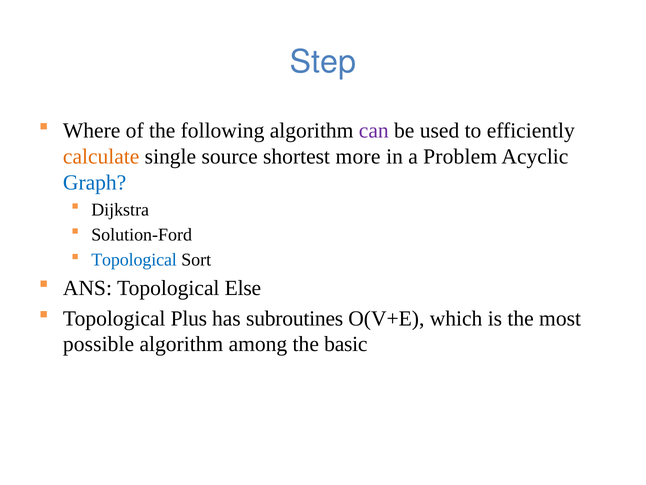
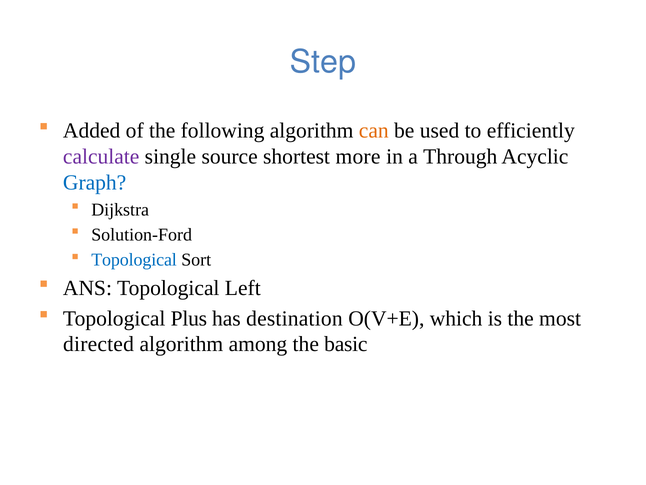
Where: Where -> Added (92, 131)
can colour: purple -> orange (374, 131)
calculate colour: orange -> purple (101, 157)
Problem: Problem -> Through (460, 157)
Else: Else -> Left (243, 288)
subroutines: subroutines -> destination (294, 318)
possible: possible -> directed (99, 344)
